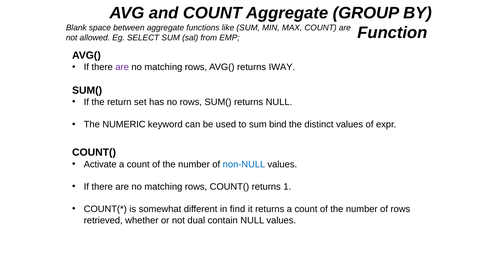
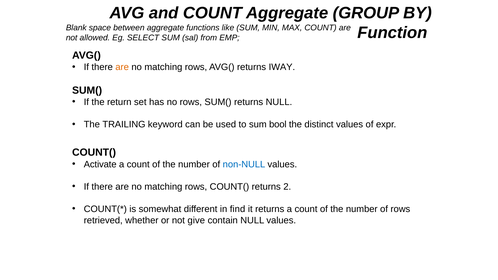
are colour: purple -> orange (122, 67)
NUMERIC: NUMERIC -> TRAILING (124, 125)
bind: bind -> bool (278, 125)
1: 1 -> 2 (287, 187)
dual: dual -> give (196, 220)
